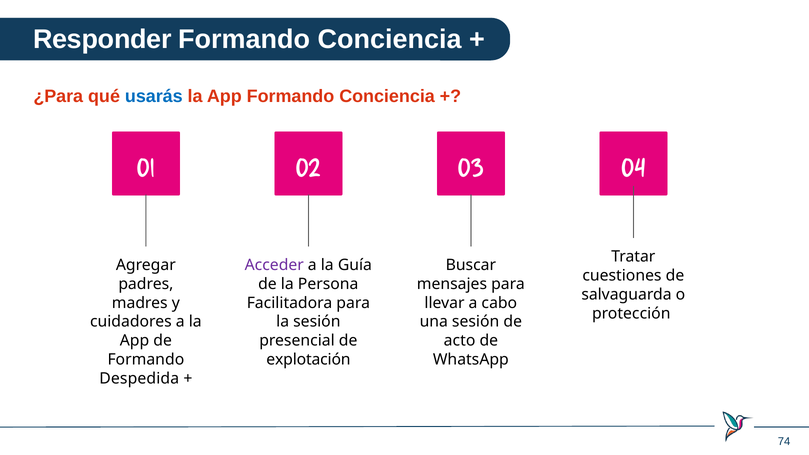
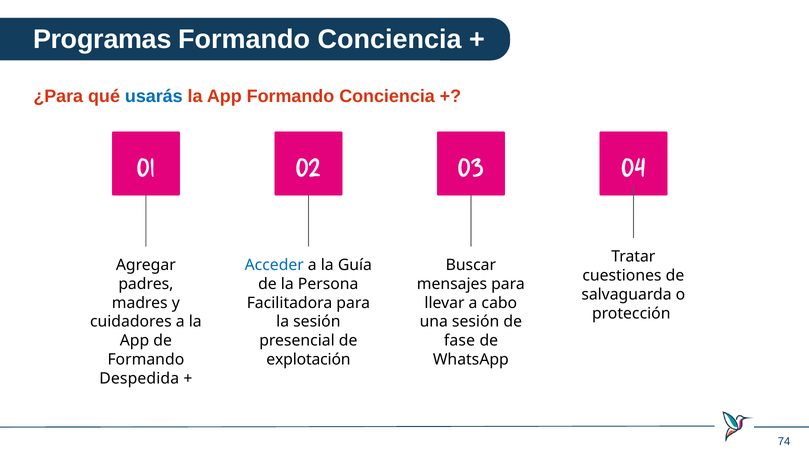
Responder: Responder -> Programas (102, 40)
Acceder colour: purple -> blue (274, 265)
acto: acto -> fase (459, 341)
